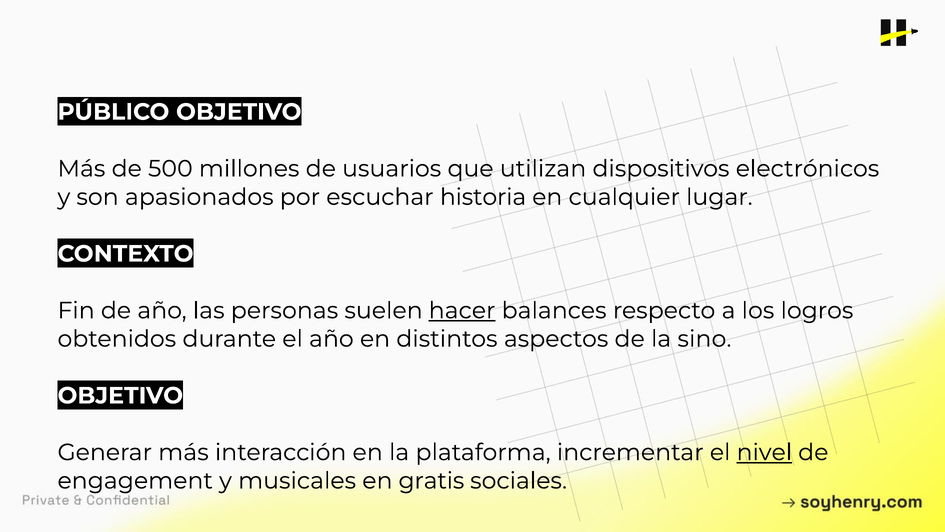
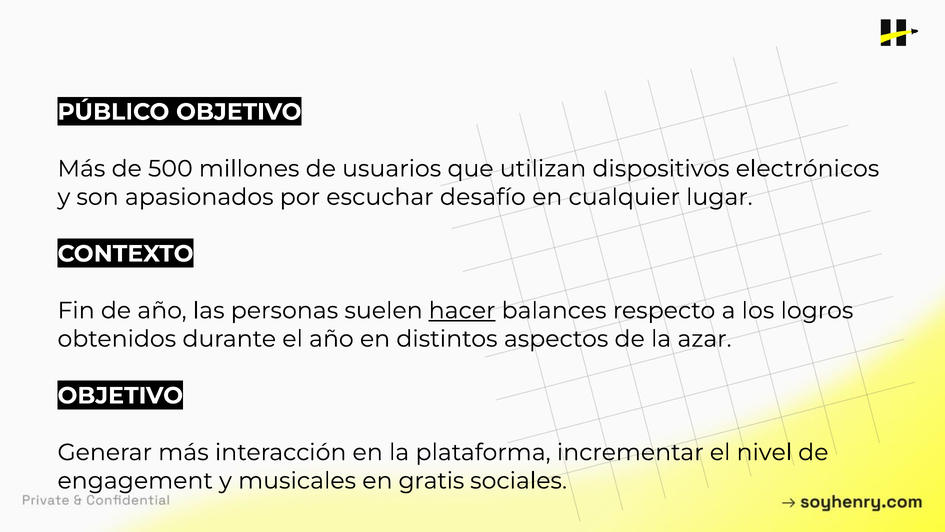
historia: historia -> desafío (483, 197)
sino: sino -> azar (705, 339)
nivel underline: present -> none (764, 452)
